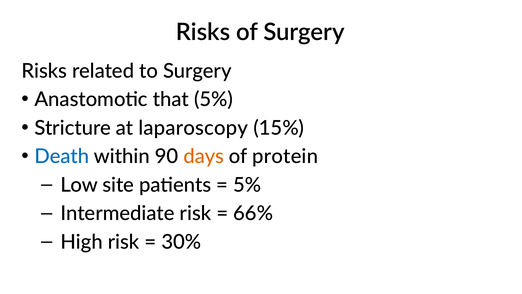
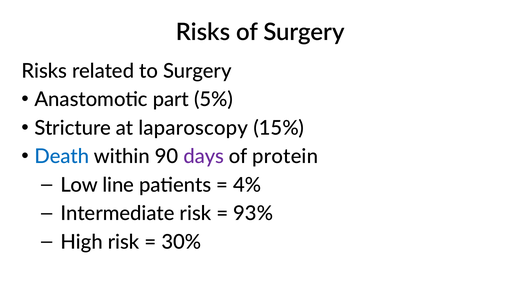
that: that -> part (171, 99)
days colour: orange -> purple (204, 156)
site: site -> line (118, 185)
5%: 5% -> 4% (247, 185)
66%: 66% -> 93% (253, 213)
